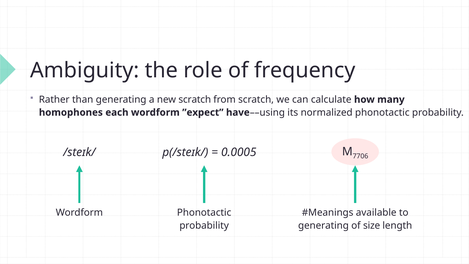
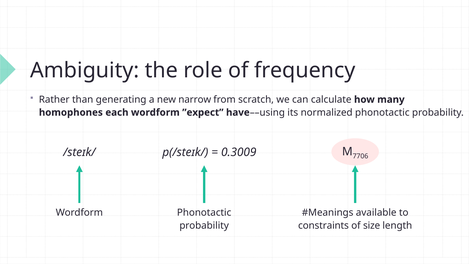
new scratch: scratch -> narrow (195, 99)
0.0005: 0.0005 -> 0.3009 (239, 152)
generating: generating -> constraints (323, 225)
